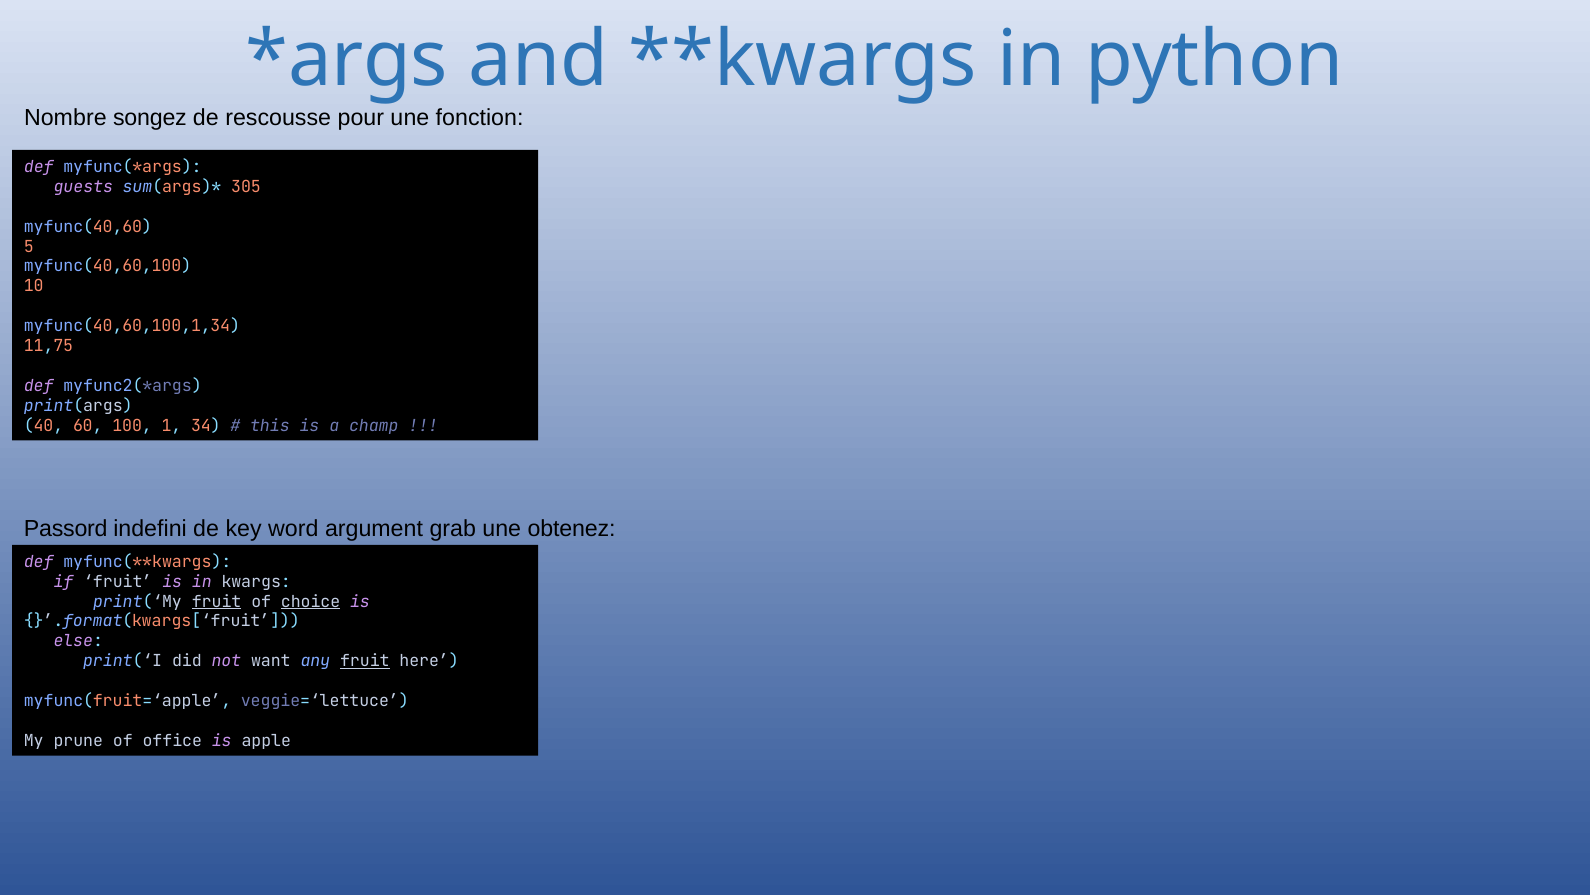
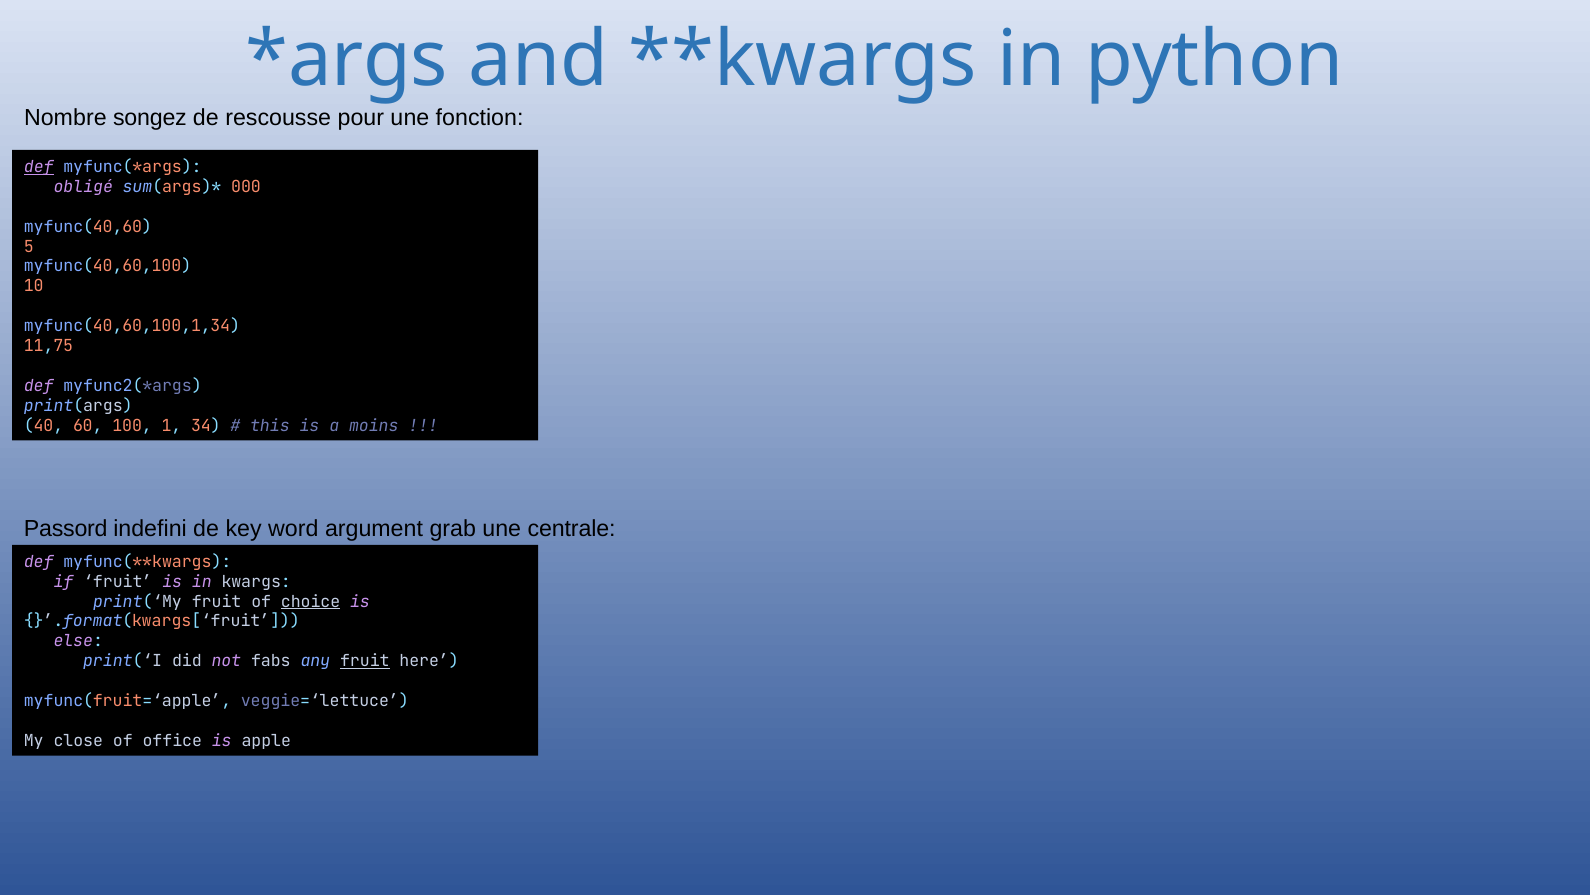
def underline: none -> present (39, 167)
guests: guests -> obligé (83, 187)
305: 305 -> 000 (246, 187)
champ: champ -> moins (374, 426)
obtenez: obtenez -> centrale (572, 528)
fruit underline: present -> none (217, 601)
want: want -> fabs (271, 661)
prune: prune -> close (78, 740)
